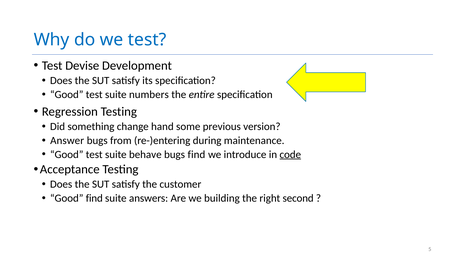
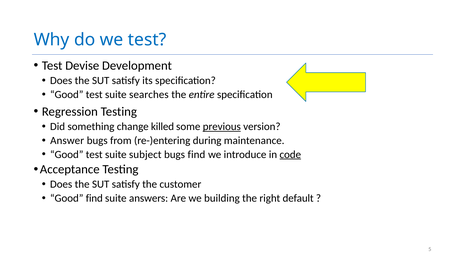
numbers: numbers -> searches (149, 95)
hand: hand -> killed (162, 127)
previous underline: none -> present (222, 127)
behave: behave -> subject (145, 155)
second: second -> default (298, 199)
